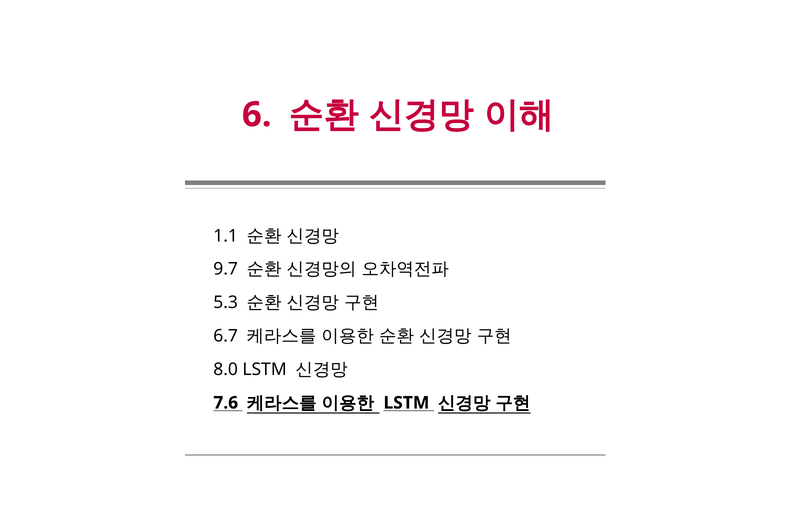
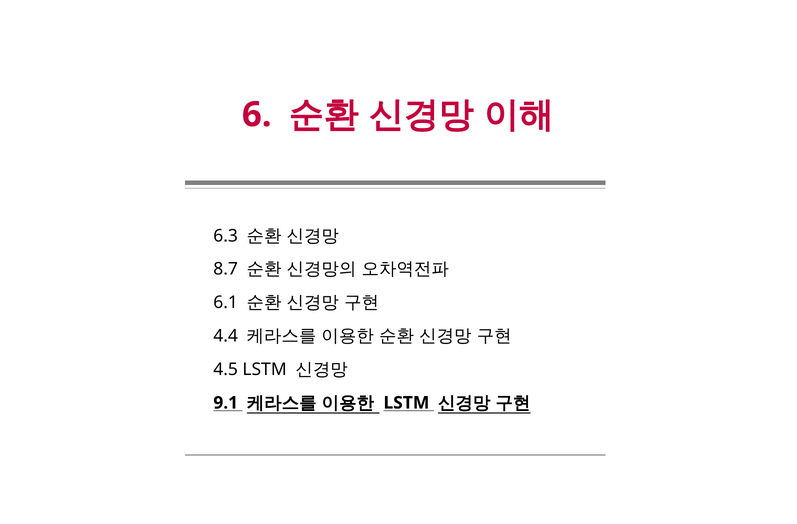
1.1: 1.1 -> 6.3 (226, 236)
9.7: 9.7 -> 8.7 (226, 269)
5.3: 5.3 -> 6.1 (226, 302)
6.7: 6.7 -> 4.4 (226, 336)
8.0: 8.0 -> 4.5 (226, 369)
7.6: 7.6 -> 9.1 (226, 402)
